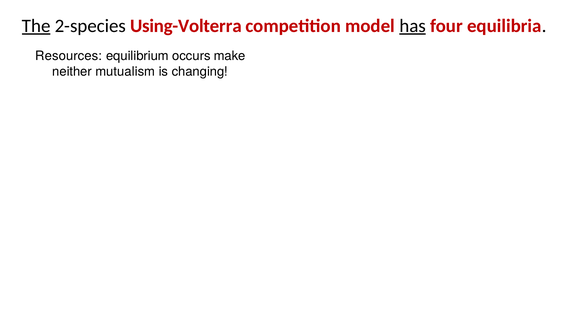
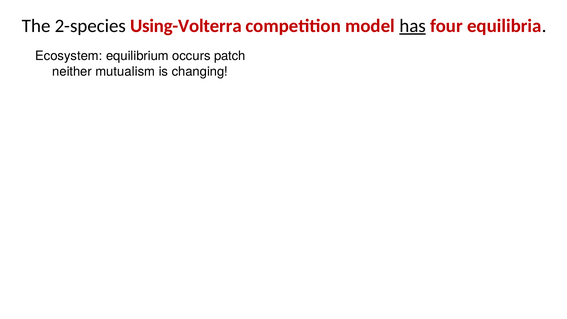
The underline: present -> none (36, 26)
Resources: Resources -> Ecosystem (69, 56)
make: make -> patch (230, 56)
